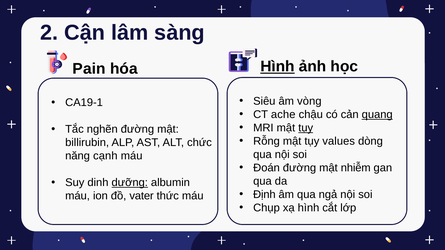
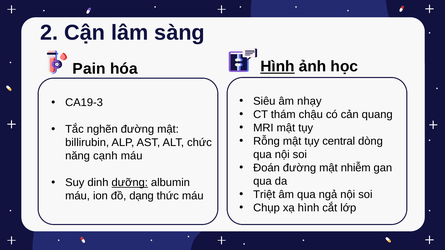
vòng: vòng -> nhạy (309, 101)
CA19-1: CA19-1 -> CA19-3 (84, 103)
ache: ache -> thám (283, 115)
quang underline: present -> none (377, 115)
tụy underline: present -> none (306, 128)
values: values -> central (339, 141)
Định: Định -> Triệt (264, 195)
vater: vater -> dạng (142, 196)
